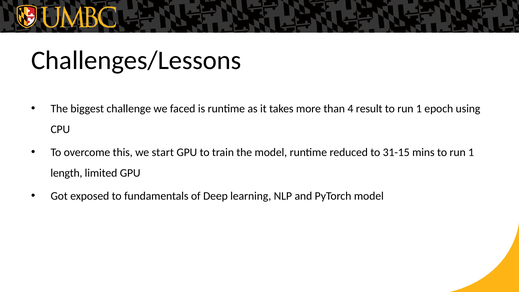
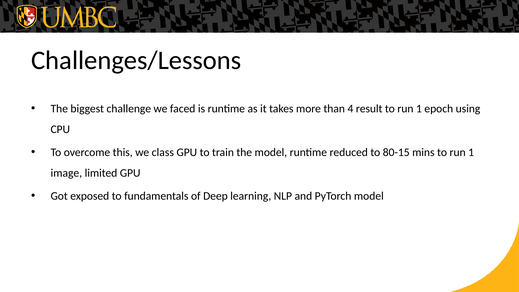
start: start -> class (163, 152)
31-15: 31-15 -> 80-15 (396, 152)
length: length -> image (66, 173)
